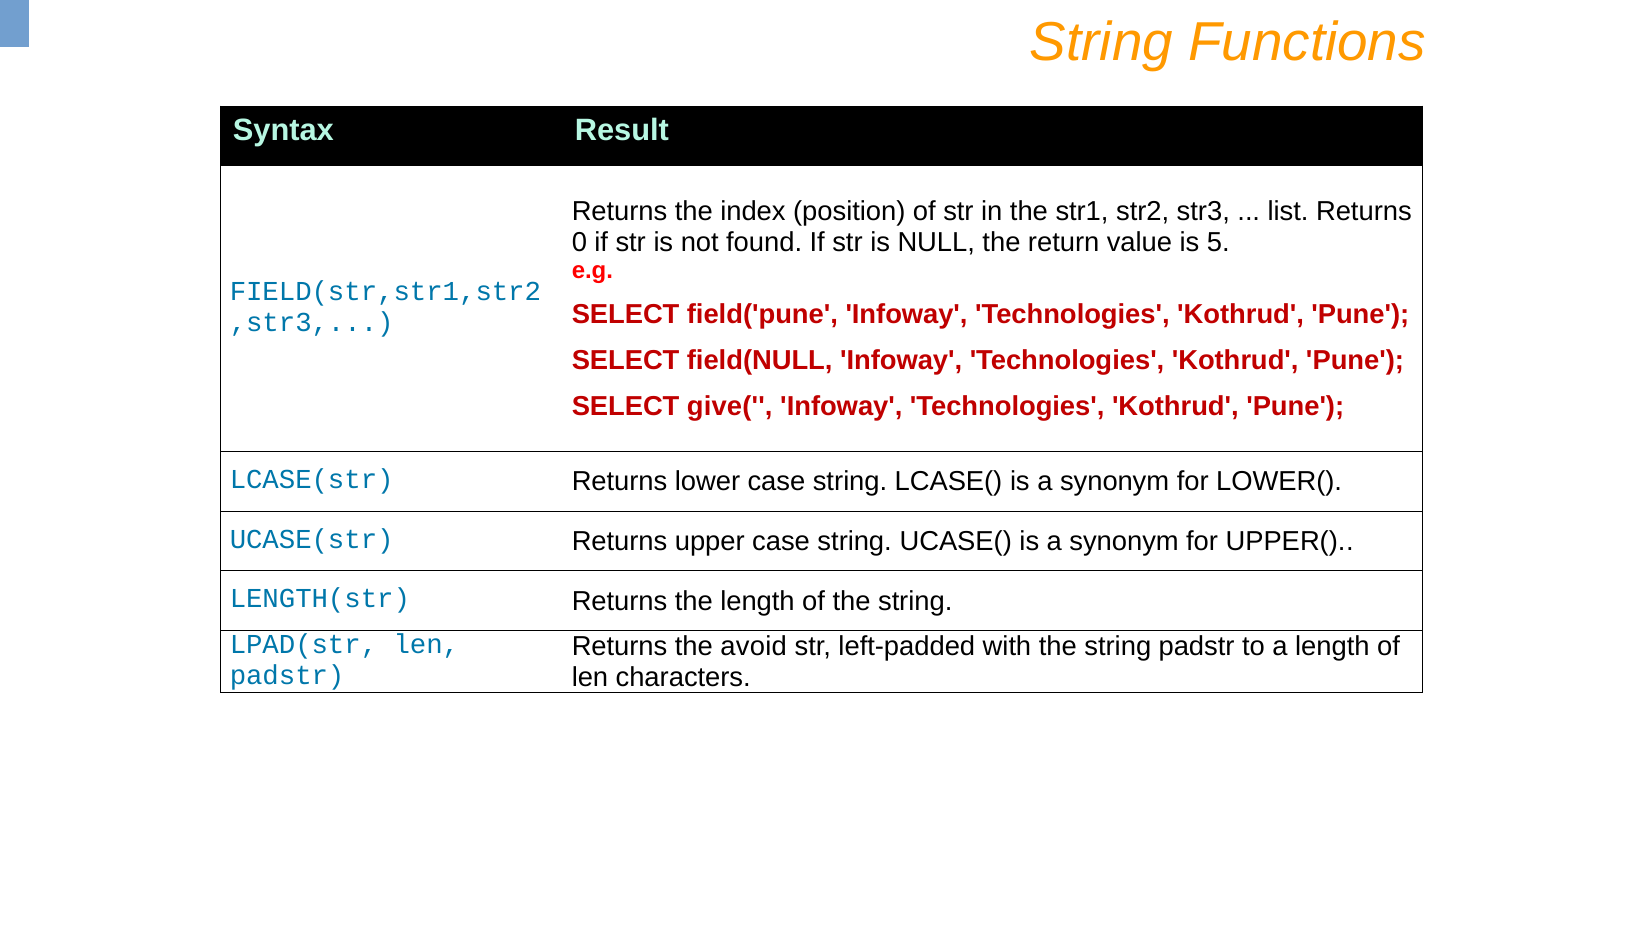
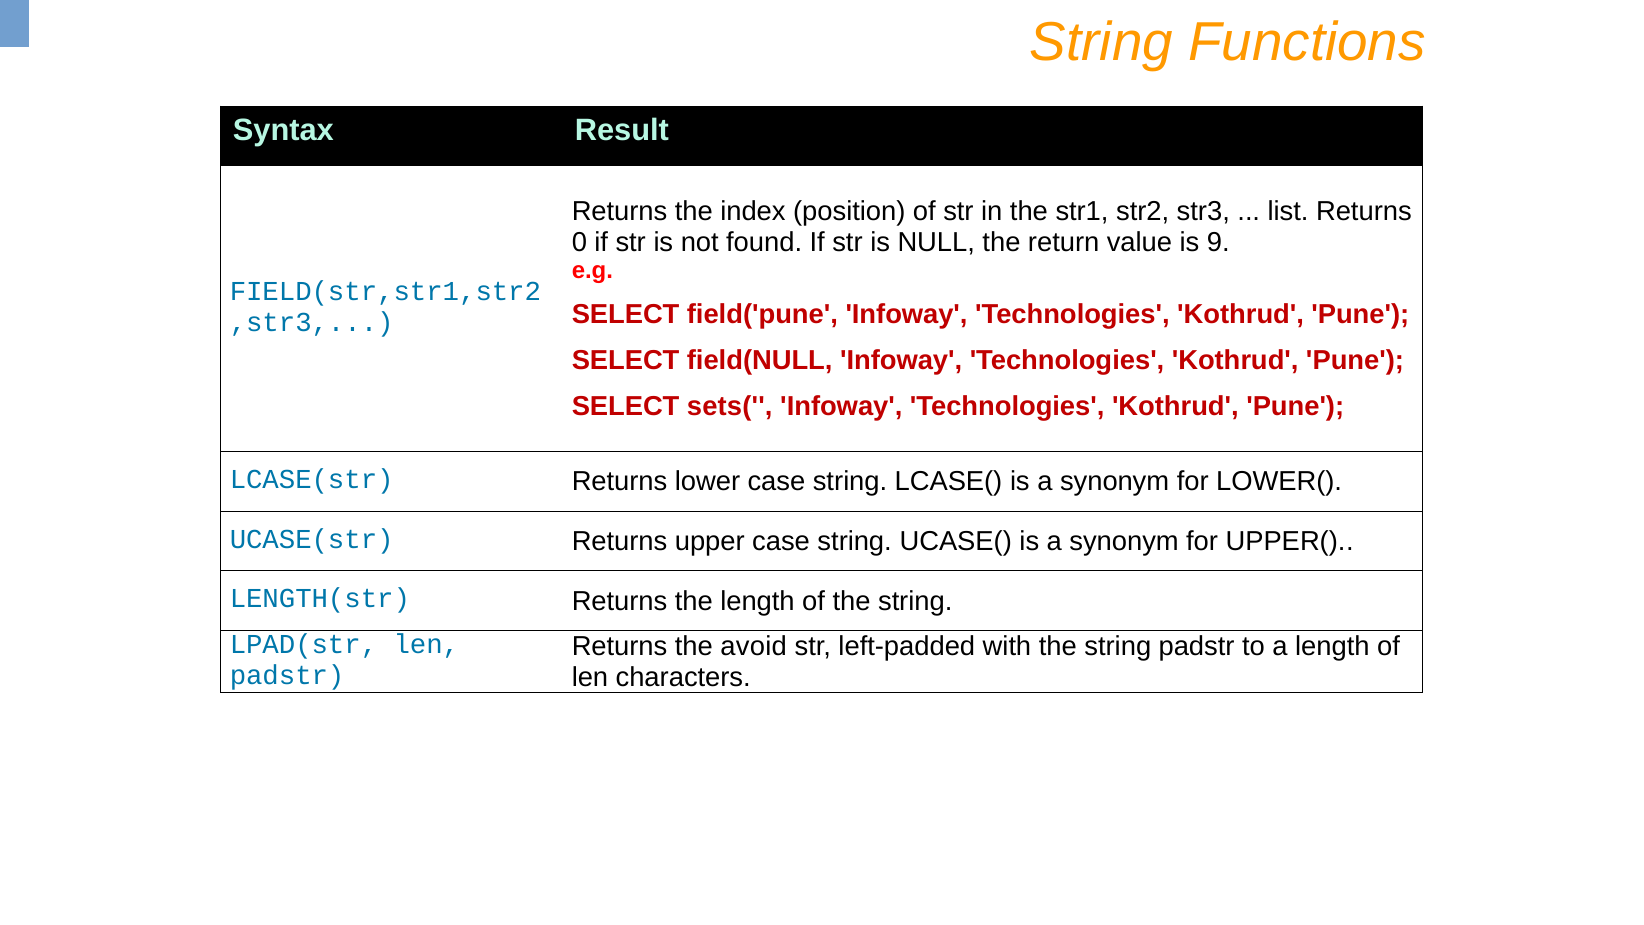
5: 5 -> 9 (1218, 242)
give(: give( -> sets( (730, 406)
